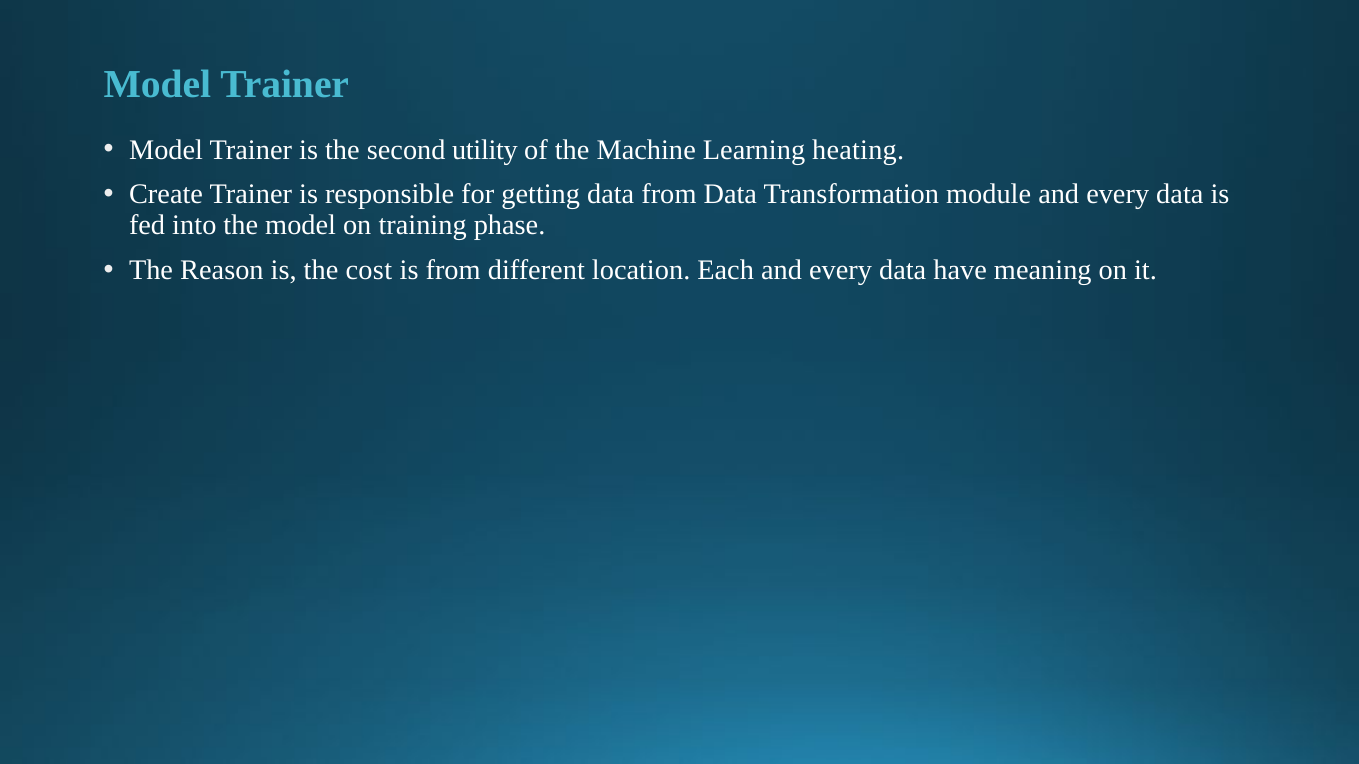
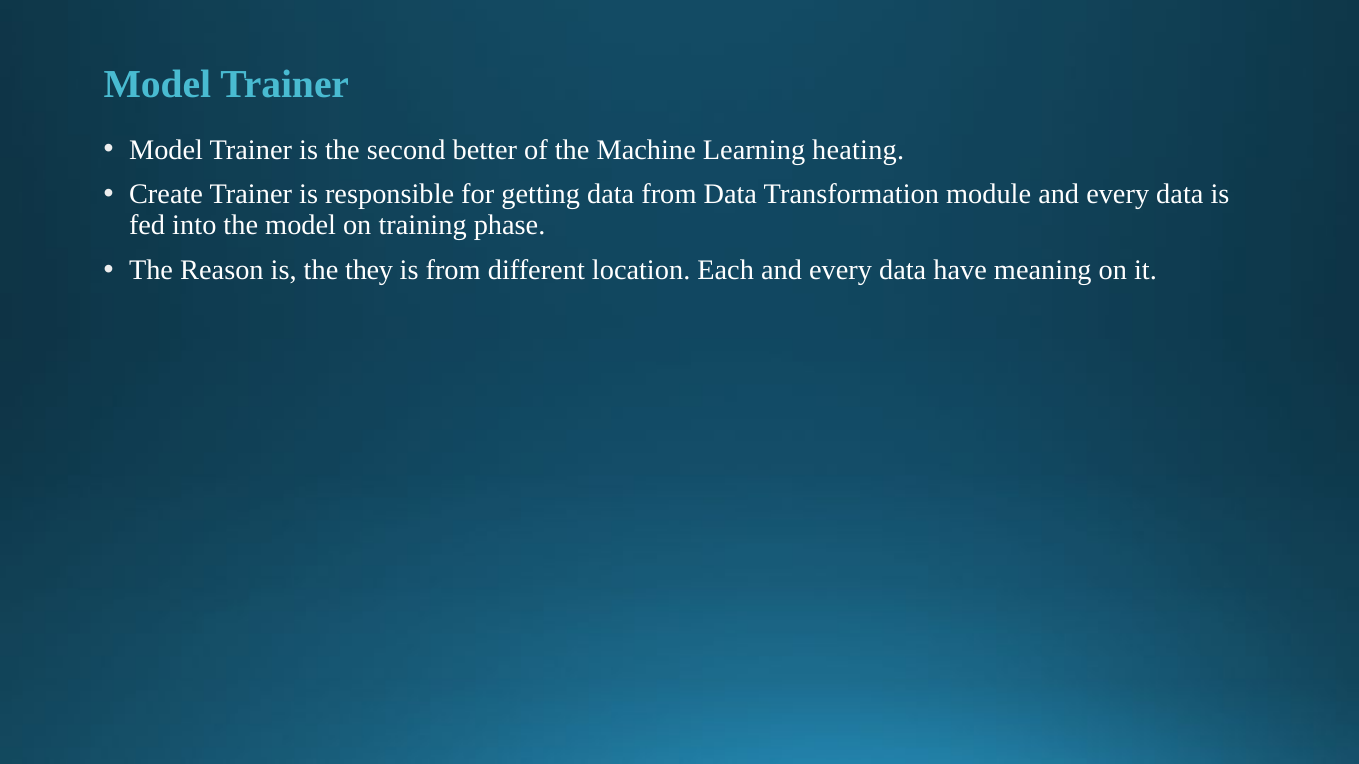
utility: utility -> better (485, 150)
cost: cost -> they (369, 270)
